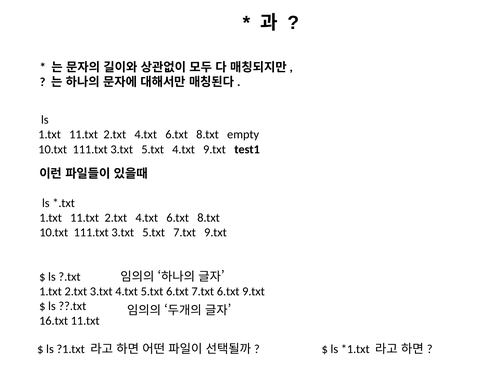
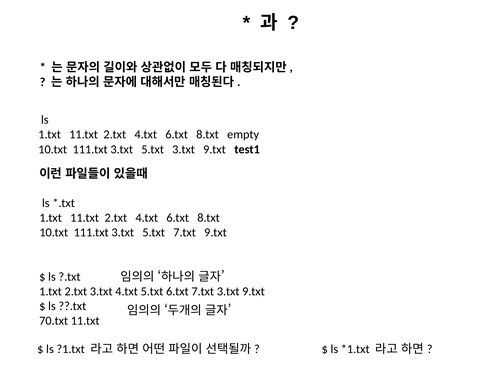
5.txt 4.txt: 4.txt -> 3.txt (184, 149)
7.txt 6.txt: 6.txt -> 3.txt (228, 292)
16.txt: 16.txt -> 70.txt (54, 321)
